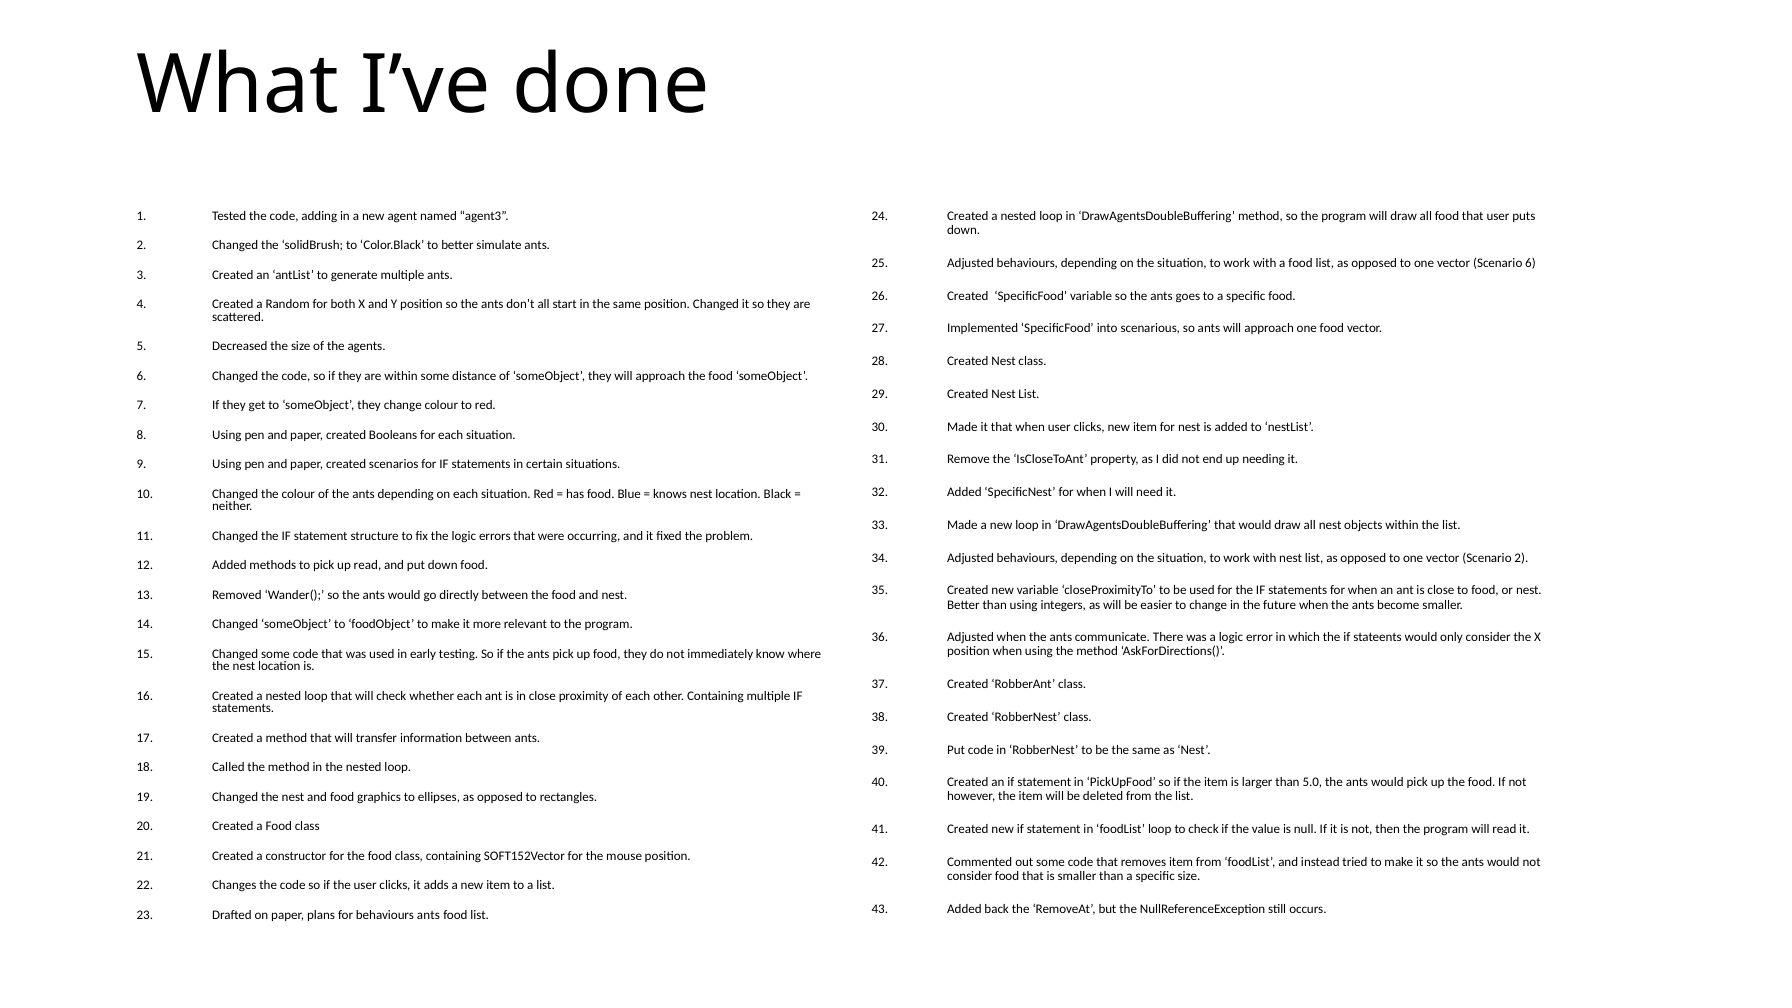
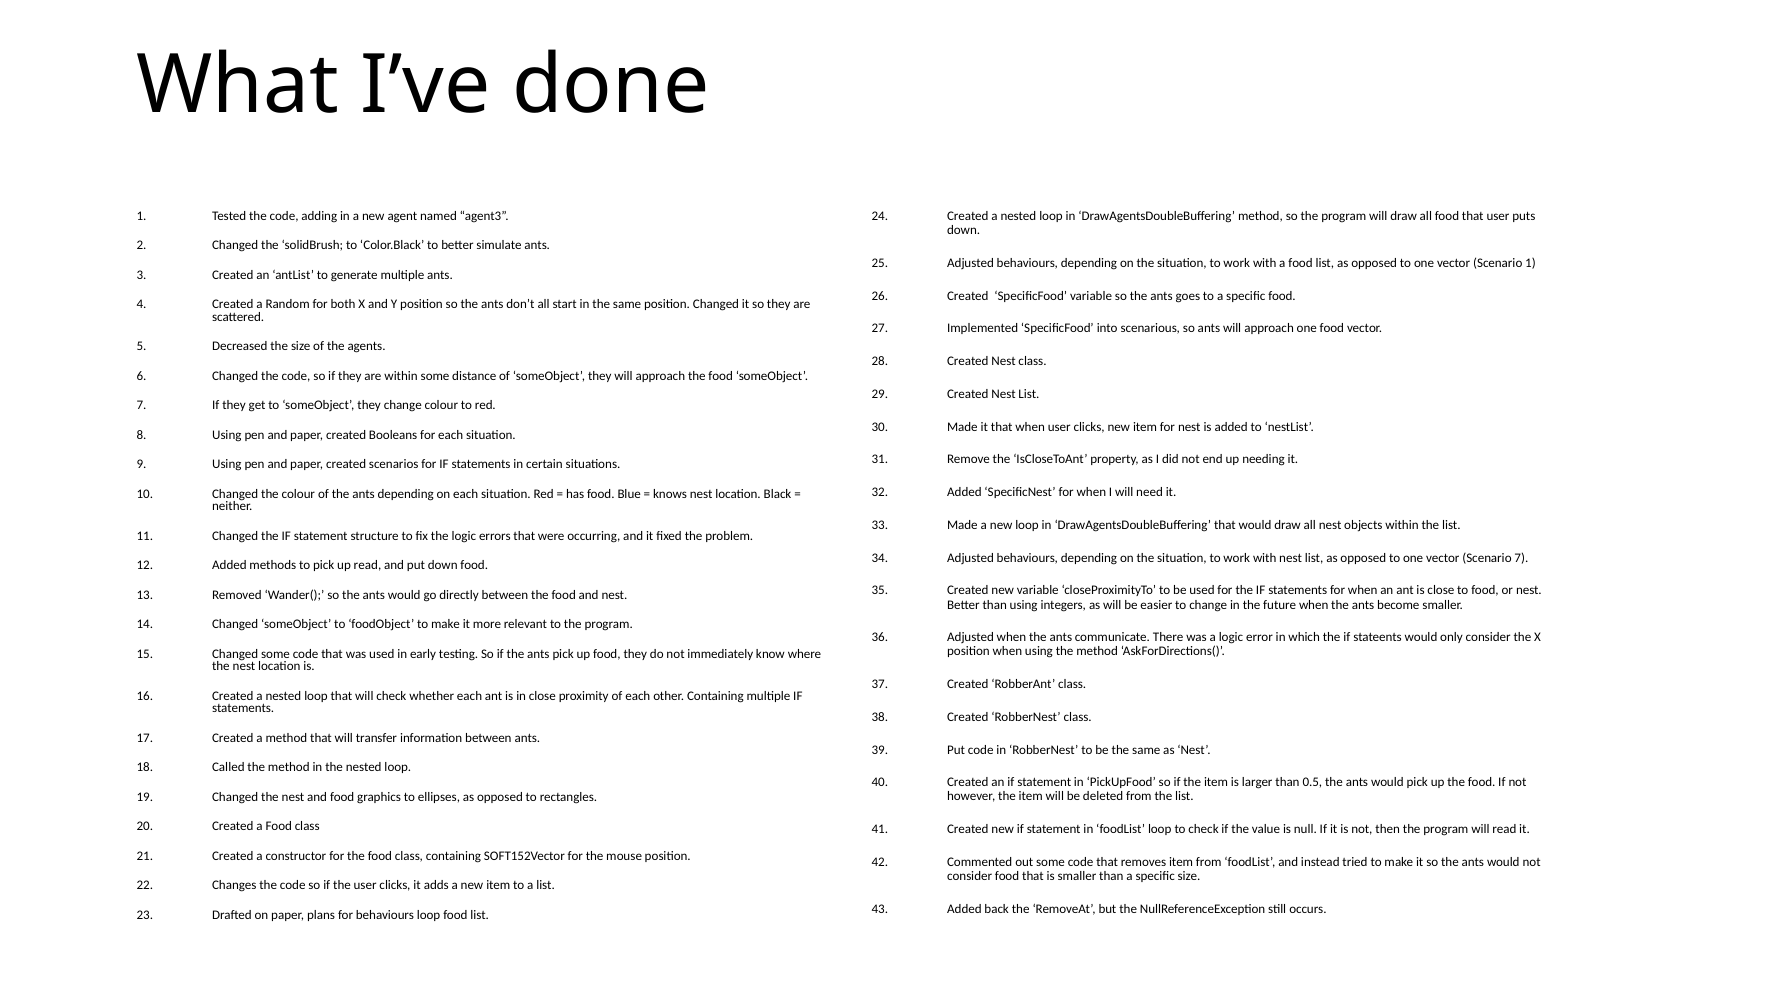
Scenario 6: 6 -> 1 (1530, 263)
Scenario 2: 2 -> 7 (1521, 558)
5.0: 5.0 -> 0.5 (1312, 783)
behaviours ants: ants -> loop (429, 915)
